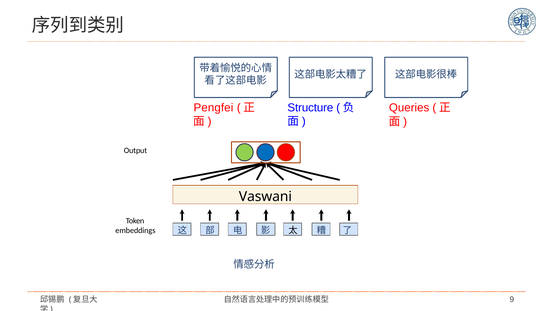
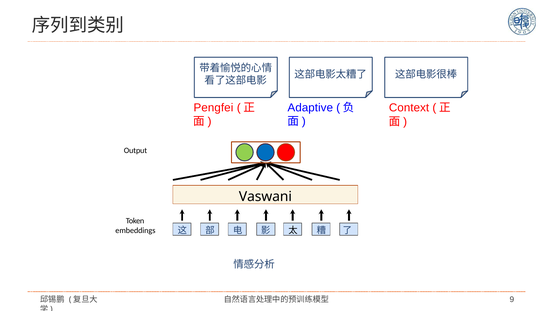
Structure: Structure -> Adaptive (310, 108)
Queries: Queries -> Context (409, 108)
